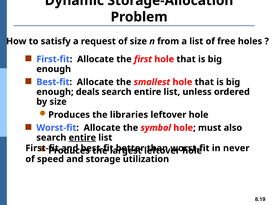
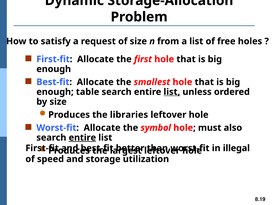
deals: deals -> table (88, 92)
list underline: none -> present (172, 92)
never: never -> illegal (236, 148)
